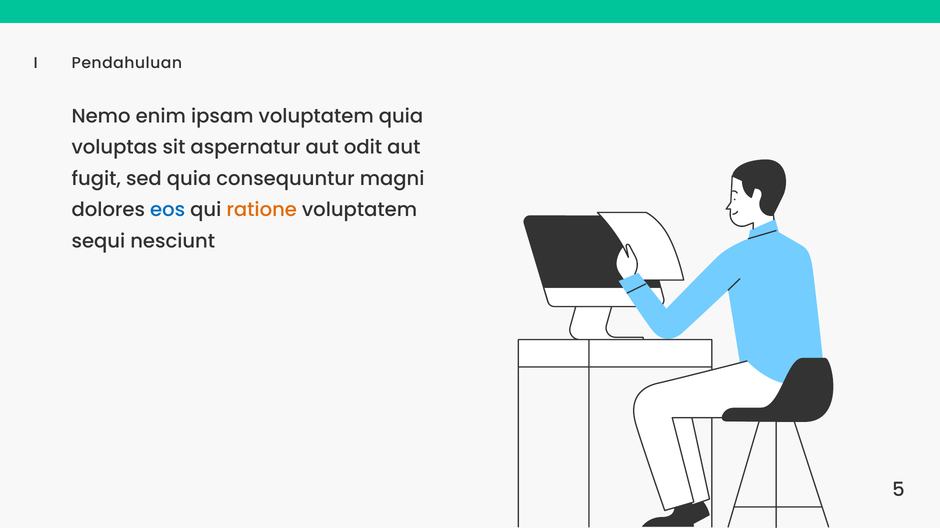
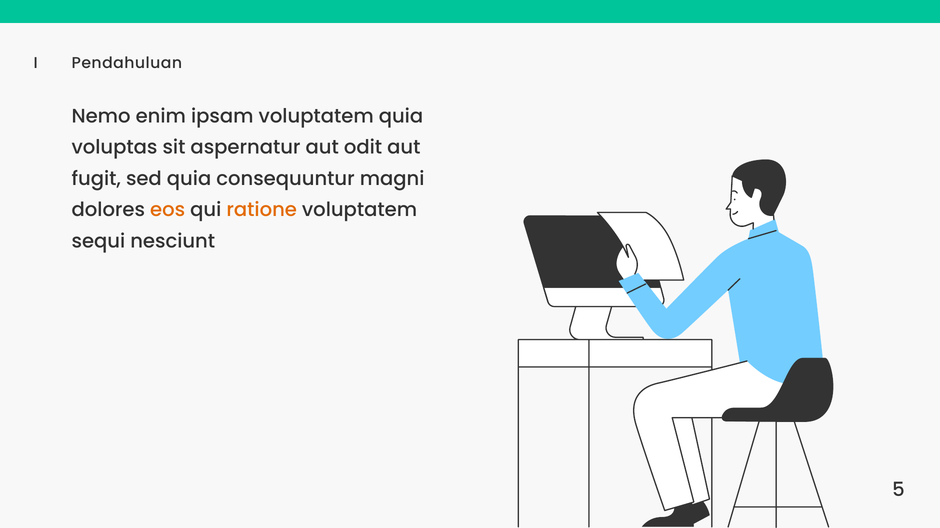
eos colour: blue -> orange (168, 210)
